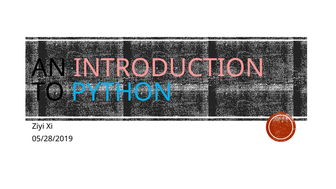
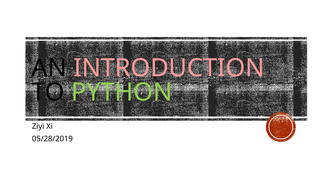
PYTHON colour: light blue -> light green (122, 92)
